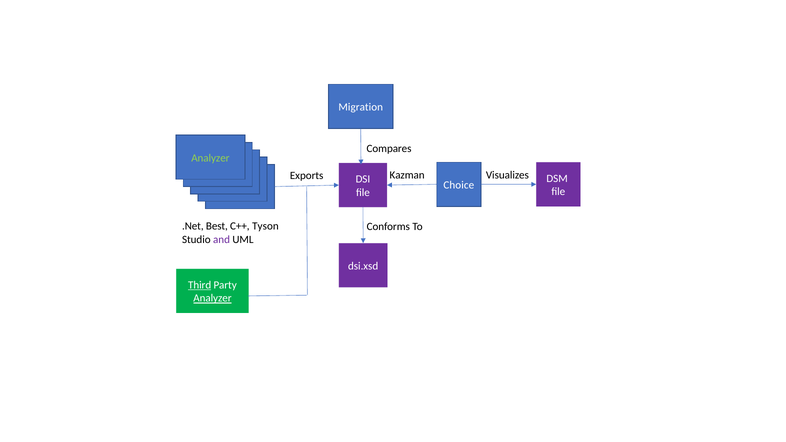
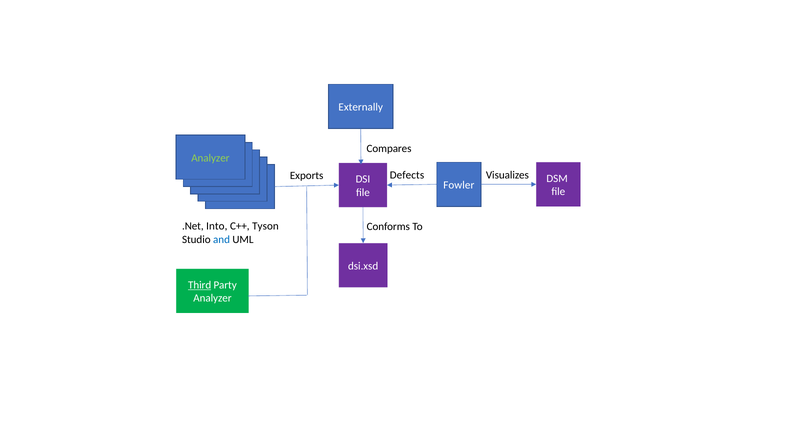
Migration: Migration -> Externally (361, 107)
Kazman: Kazman -> Defects (407, 175)
Choice: Choice -> Fowler (459, 185)
Best: Best -> Into (217, 226)
and colour: purple -> blue (222, 240)
Analyzer underline: present -> none (212, 298)
